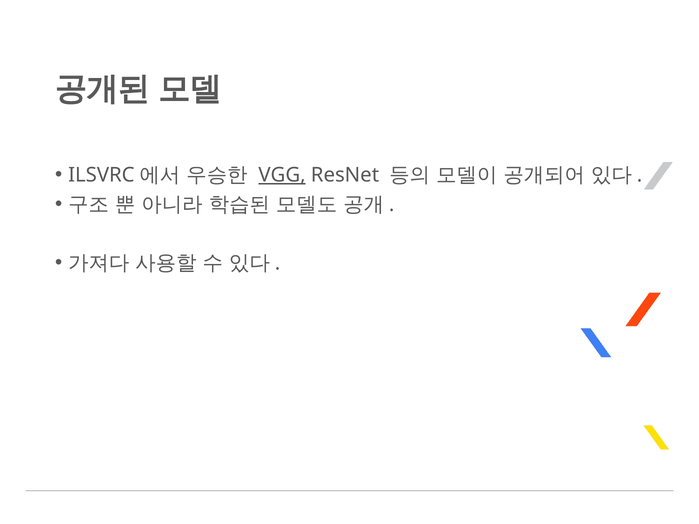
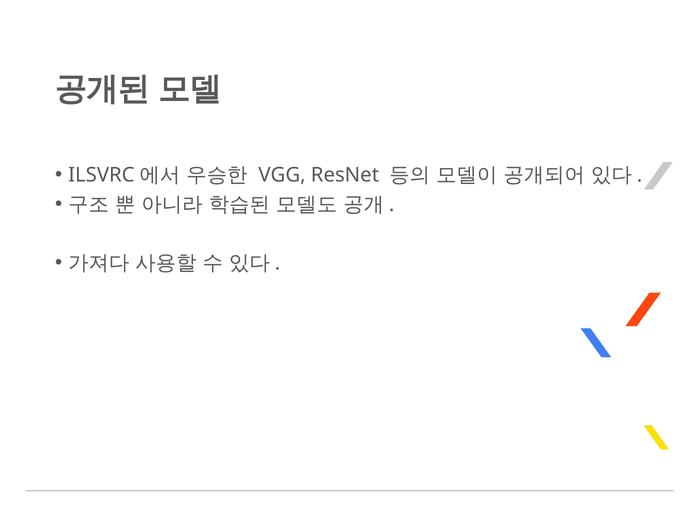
VGG underline: present -> none (282, 175)
